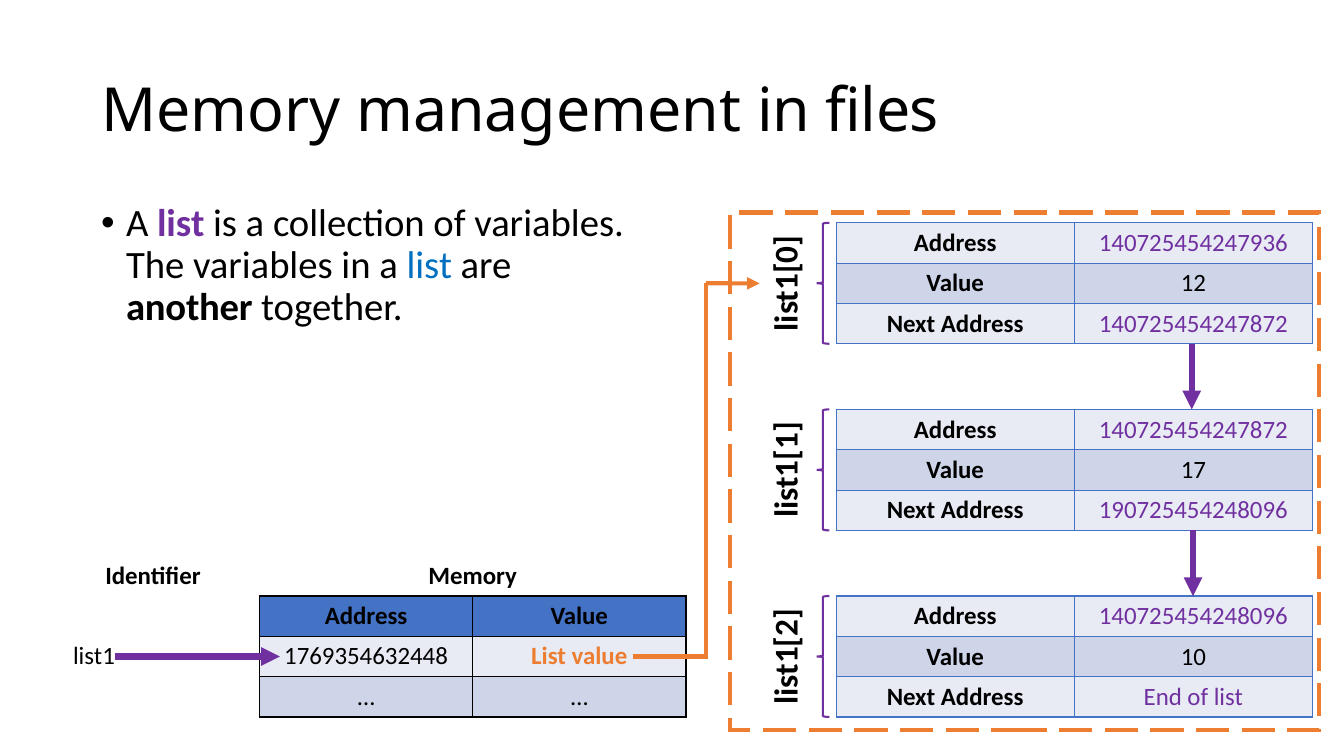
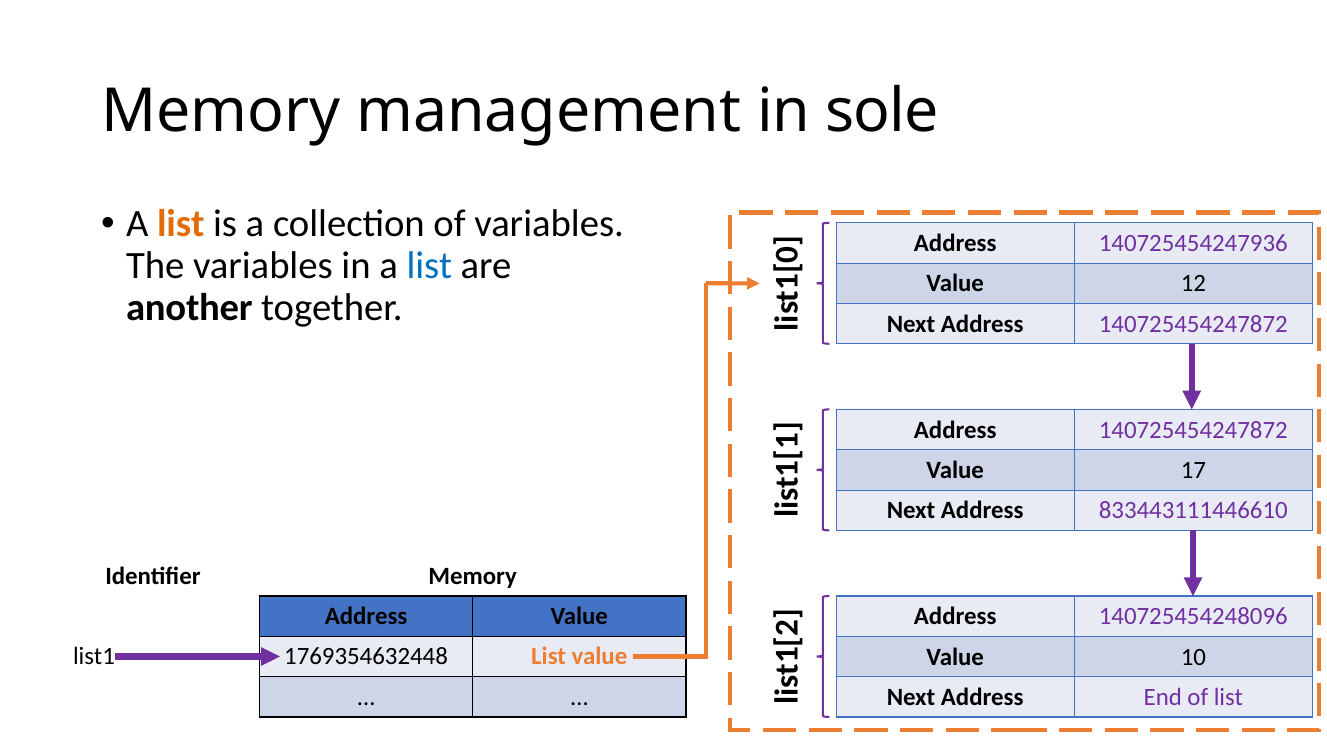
files: files -> sole (882, 111)
list colour: purple -> orange (181, 224)
190725454248096: 190725454248096 -> 833443111446610 (1193, 511)
